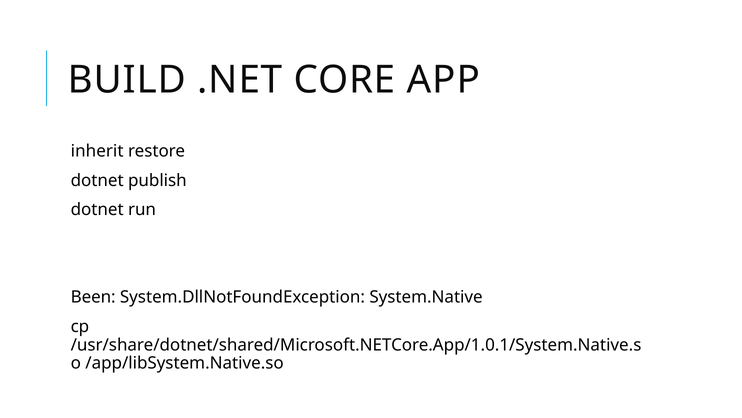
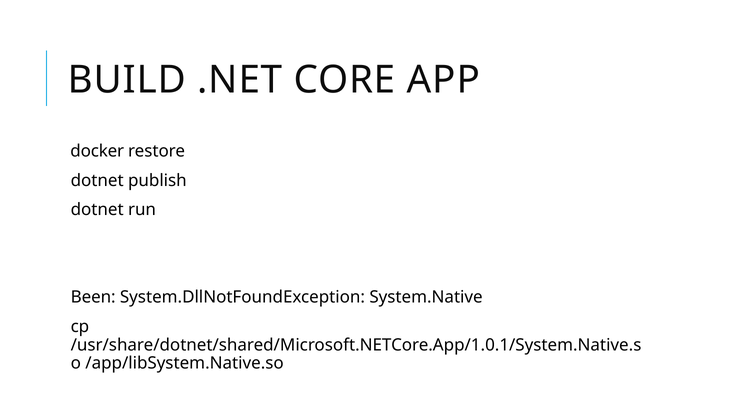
inherit: inherit -> docker (97, 151)
